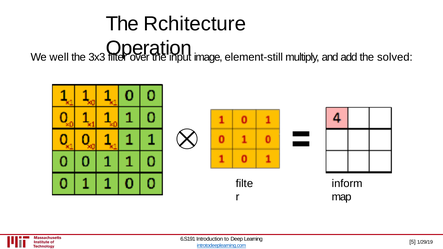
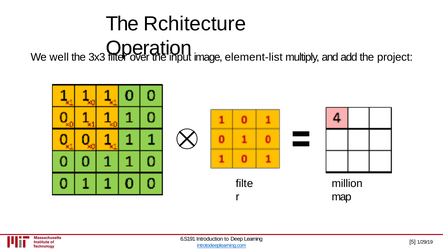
element-still: element-still -> element-list (254, 57)
solved: solved -> project (395, 57)
inform: inform -> million (347, 184)
